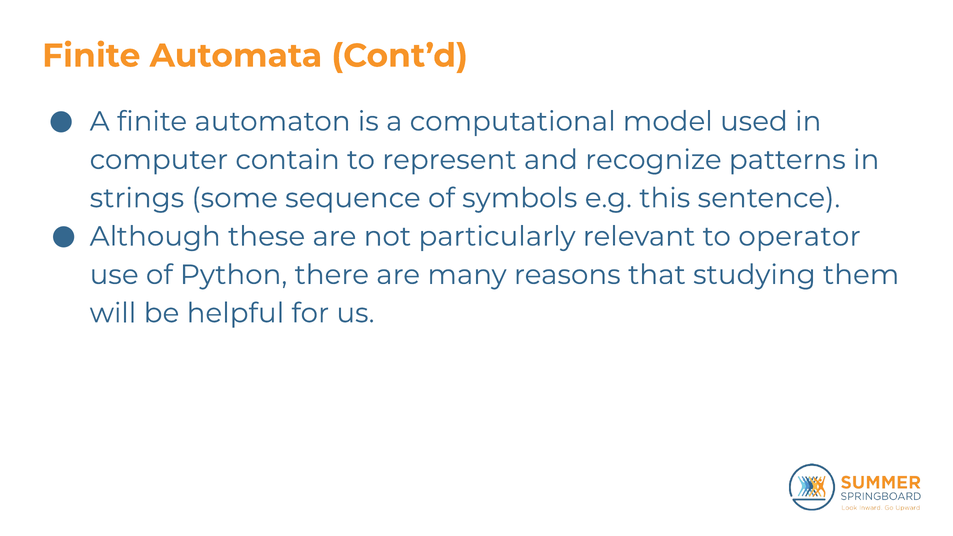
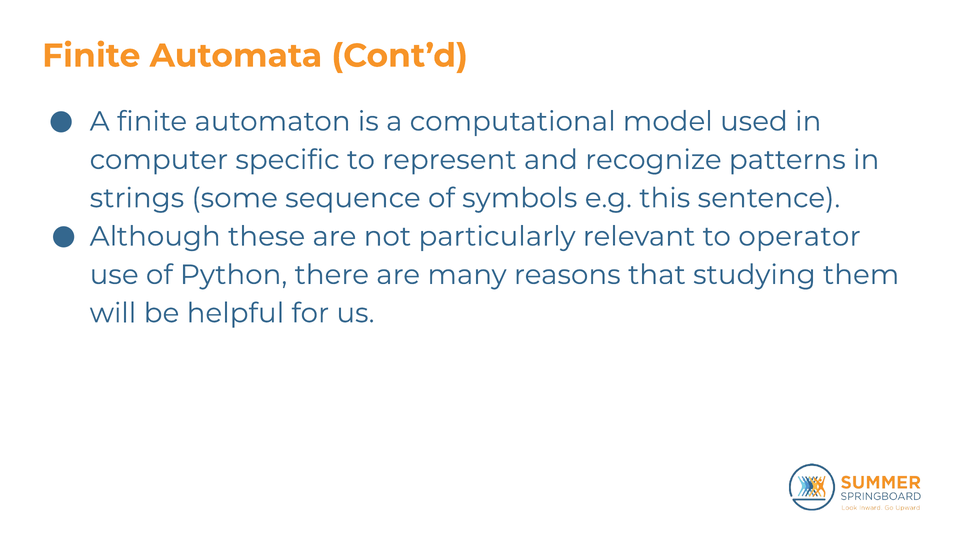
contain: contain -> specific (288, 160)
